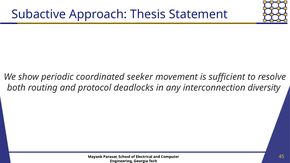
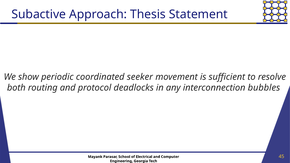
diversity: diversity -> bubbles (264, 88)
